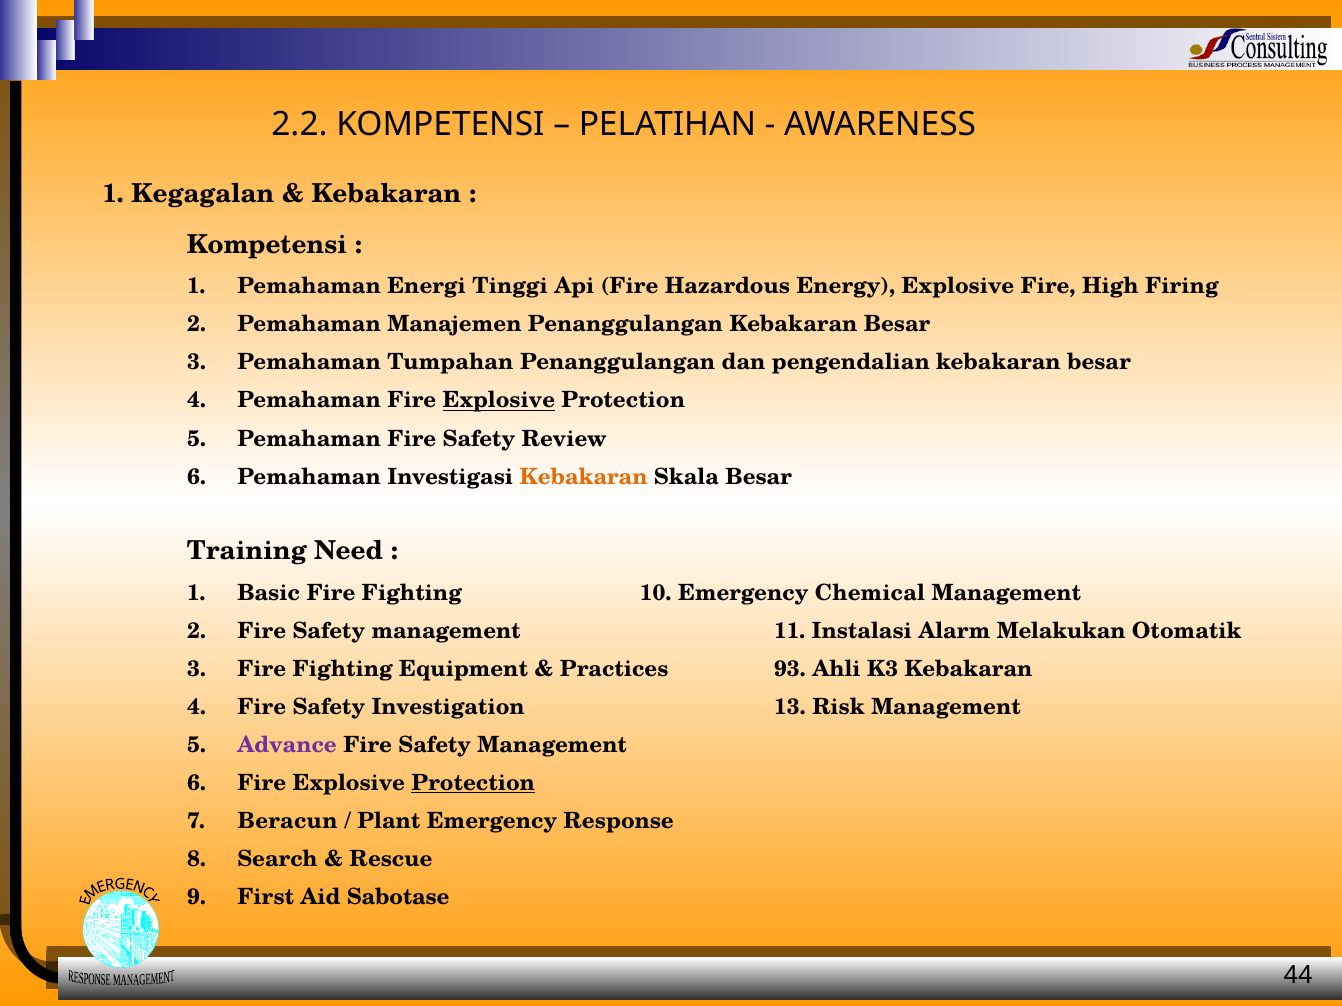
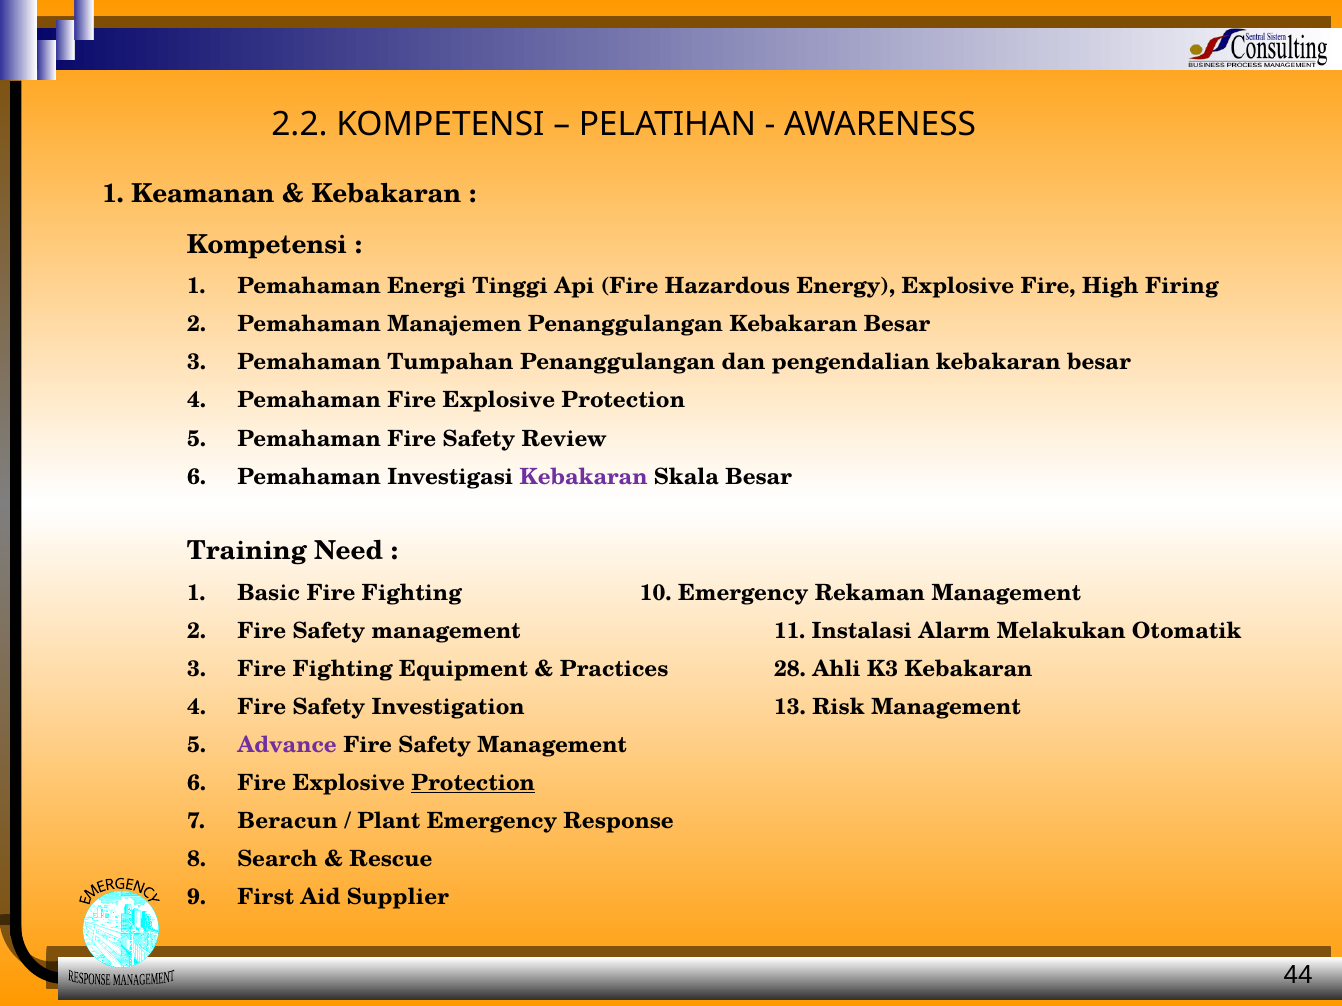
Kegagalan: Kegagalan -> Keamanan (203, 194)
Explosive underline: present -> none (499, 401)
Kebakaran colour: orange -> purple (584, 477)
Chemical: Chemical -> Rekaman (870, 593)
93: 93 -> 28 (790, 669)
Sabotase: Sabotase -> Supplier (398, 898)
